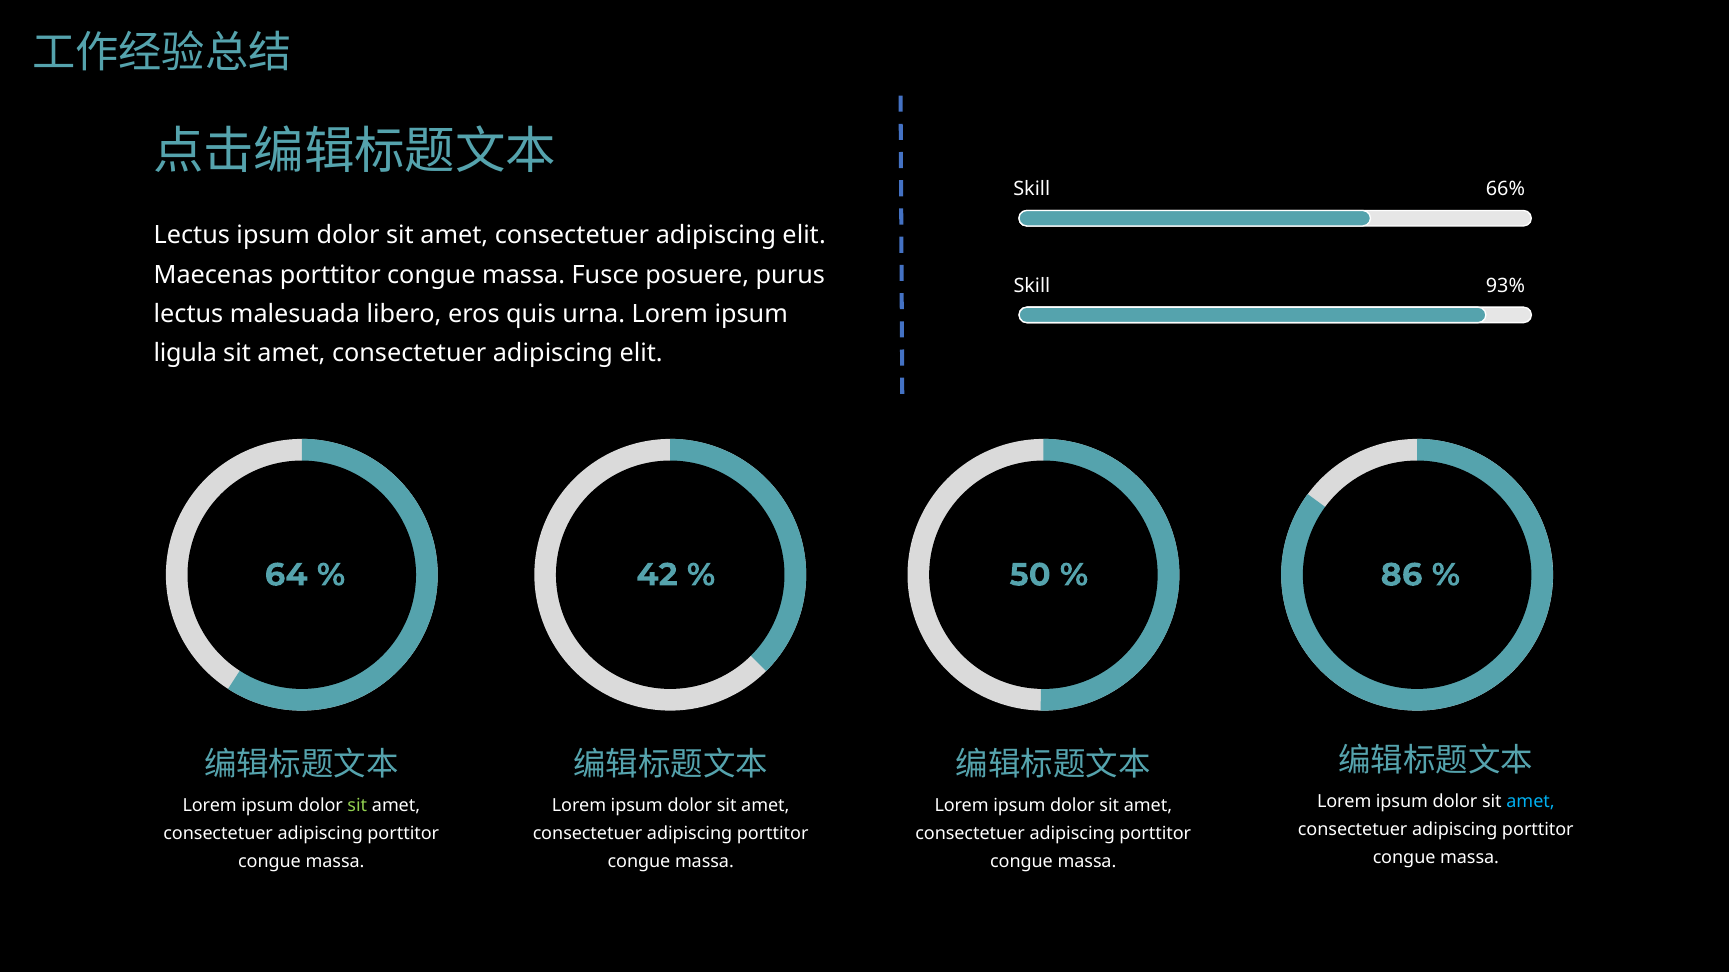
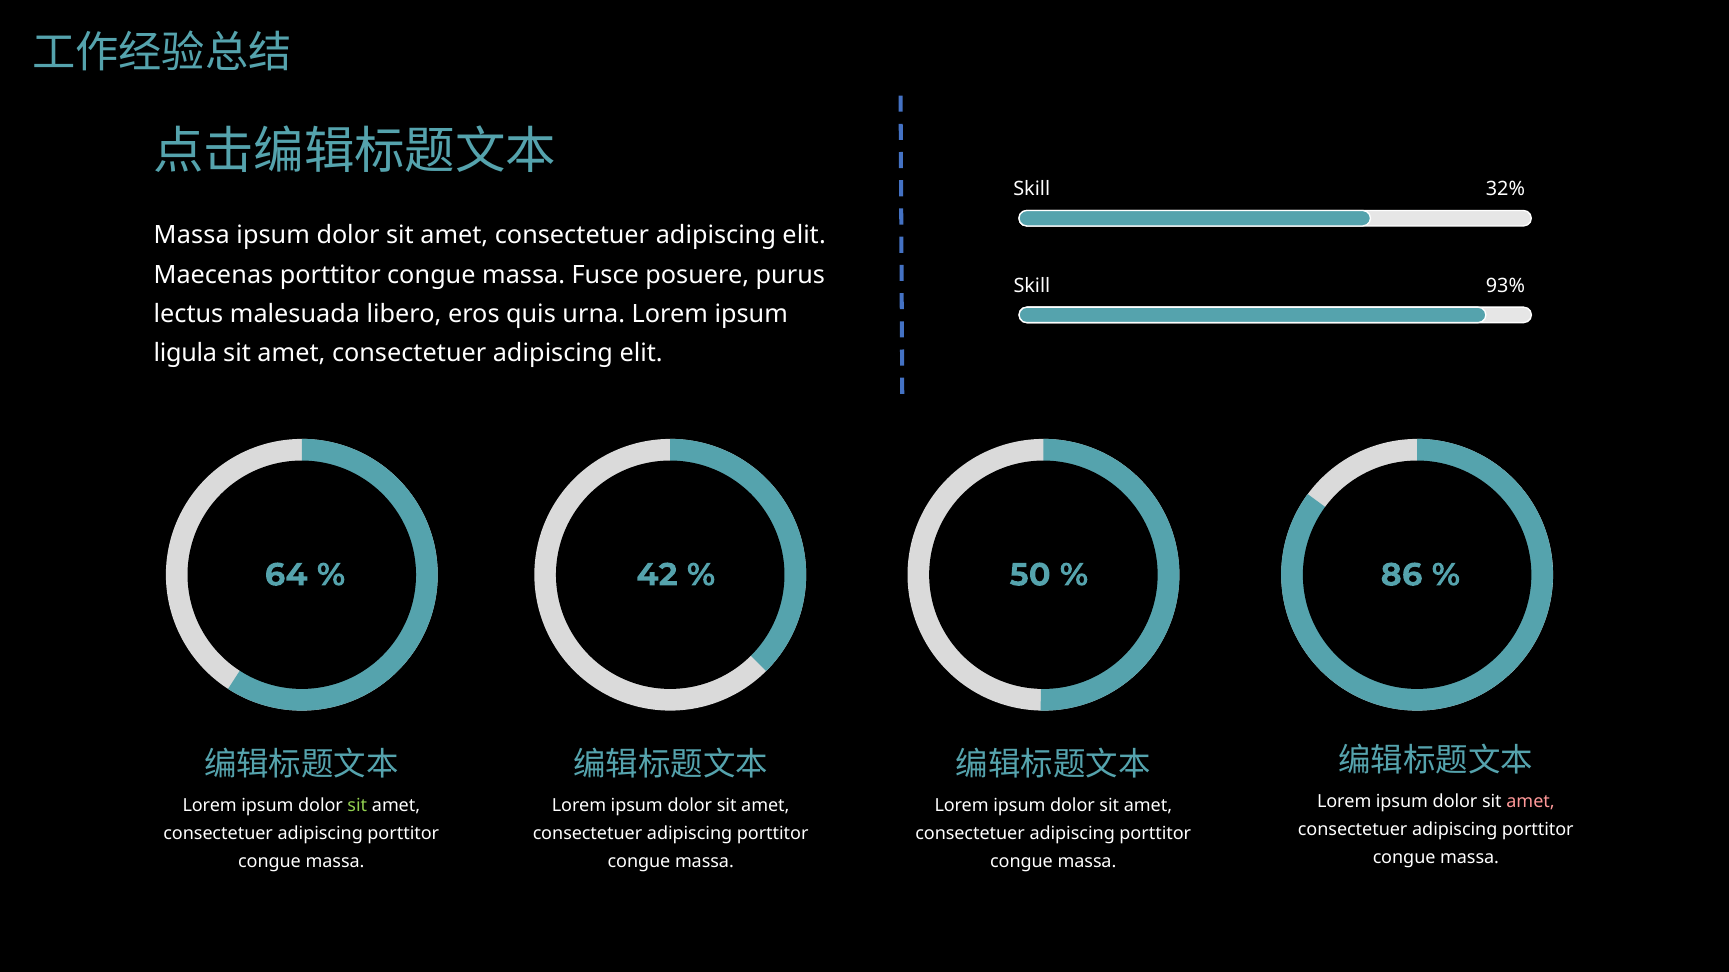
66%: 66% -> 32% (1505, 189)
Lectus: Lectus -> Massa (192, 236)
amet colour: light blue -> pink (1531, 802)
